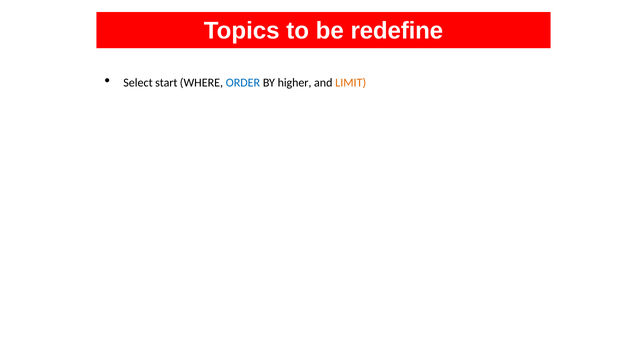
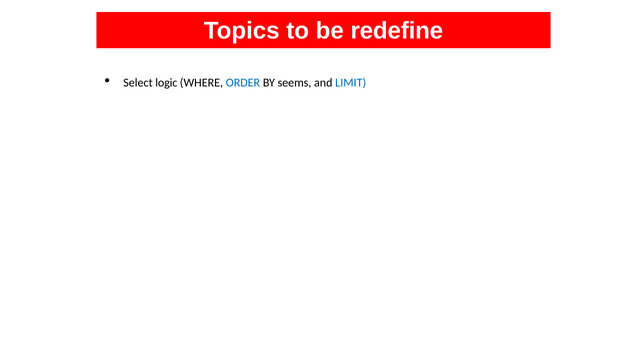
start: start -> logic (166, 83)
higher: higher -> seems (295, 83)
LIMIT colour: orange -> blue (351, 83)
